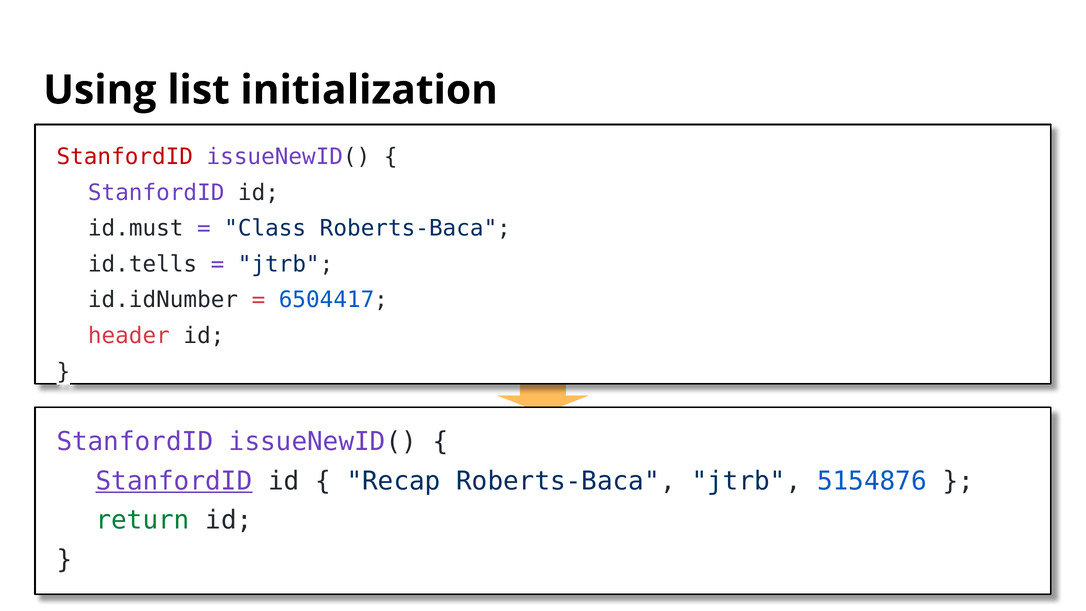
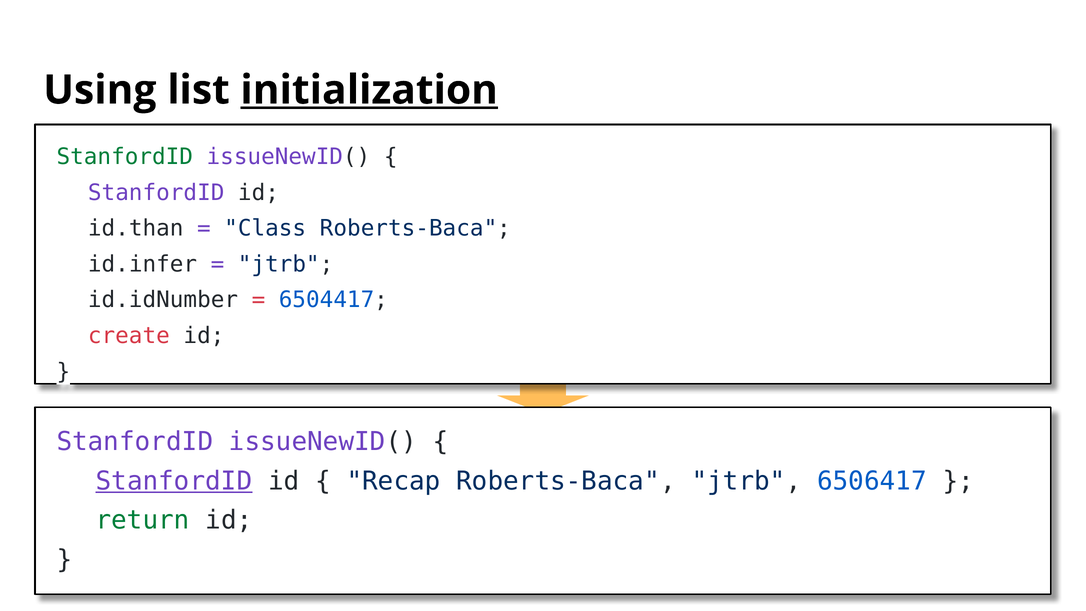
initialization underline: none -> present (369, 90)
StanfordID colour: red -> green (125, 157)
id.must: id.must -> id.than (136, 228)
id.tells: id.tells -> id.infer (143, 264)
header: header -> create (129, 336)
5154876: 5154876 -> 6506417 (872, 481)
